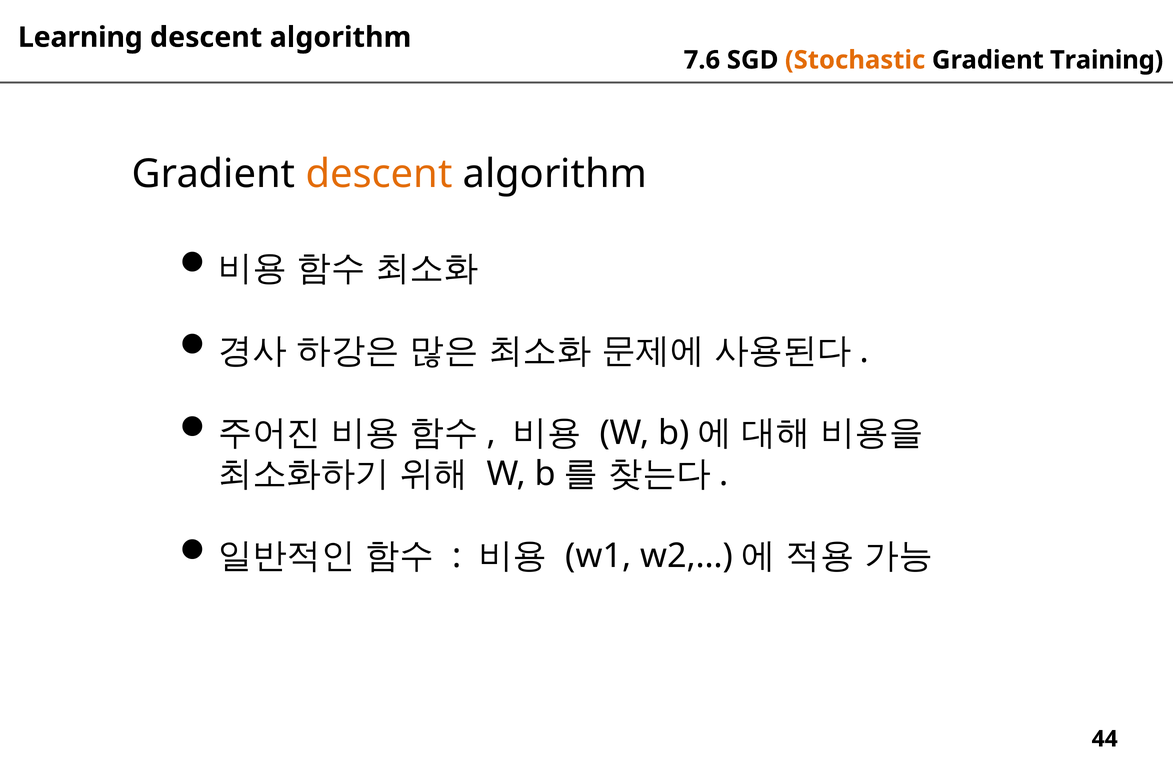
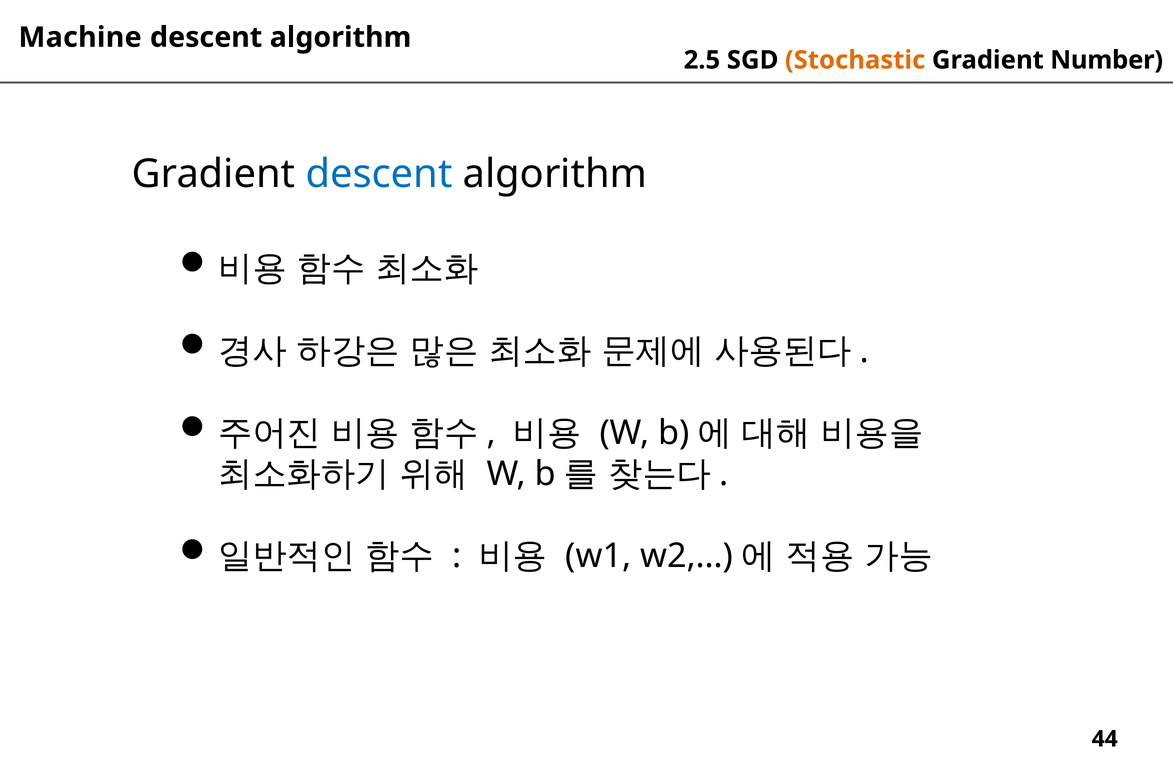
Learning: Learning -> Machine (80, 37)
7.6: 7.6 -> 2.5 (702, 60)
Training: Training -> Number (1107, 60)
descent colour: orange -> blue (379, 174)
